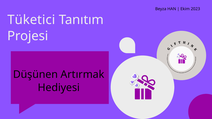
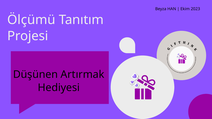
Tüketici: Tüketici -> Ölçümü (31, 20)
